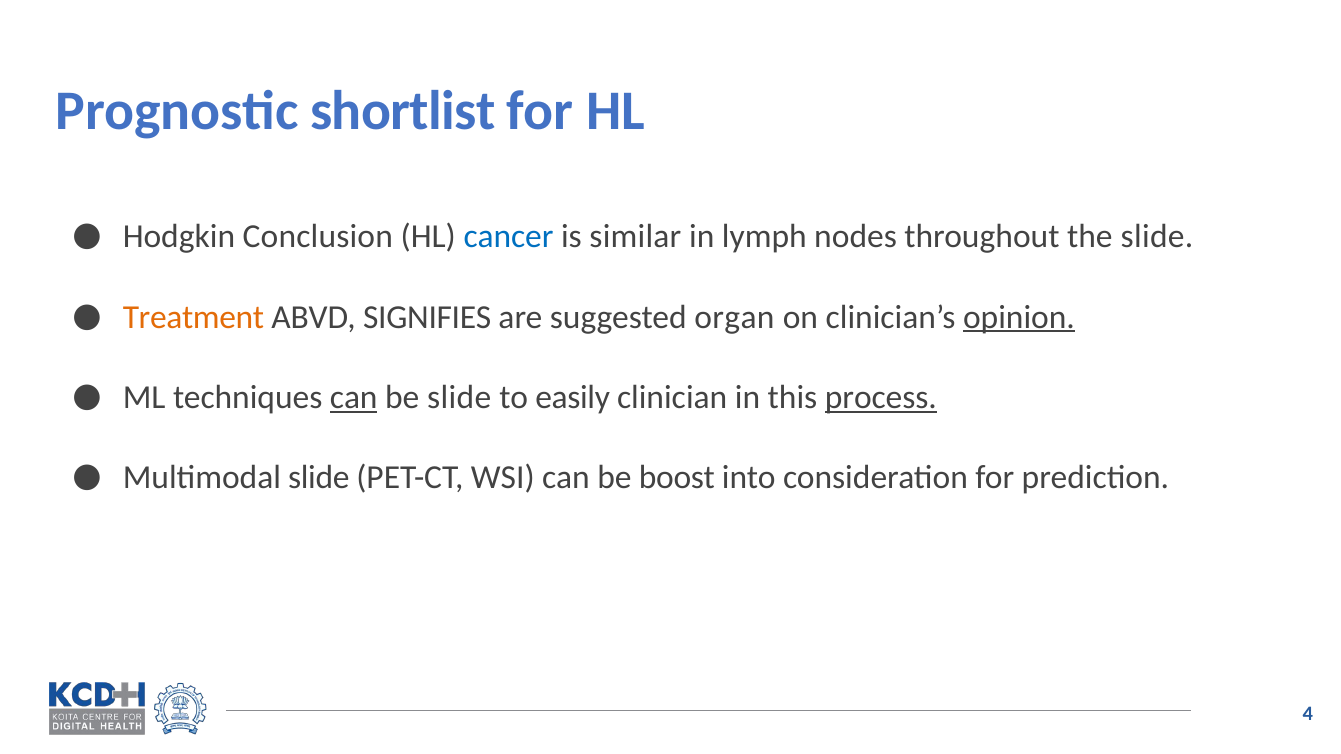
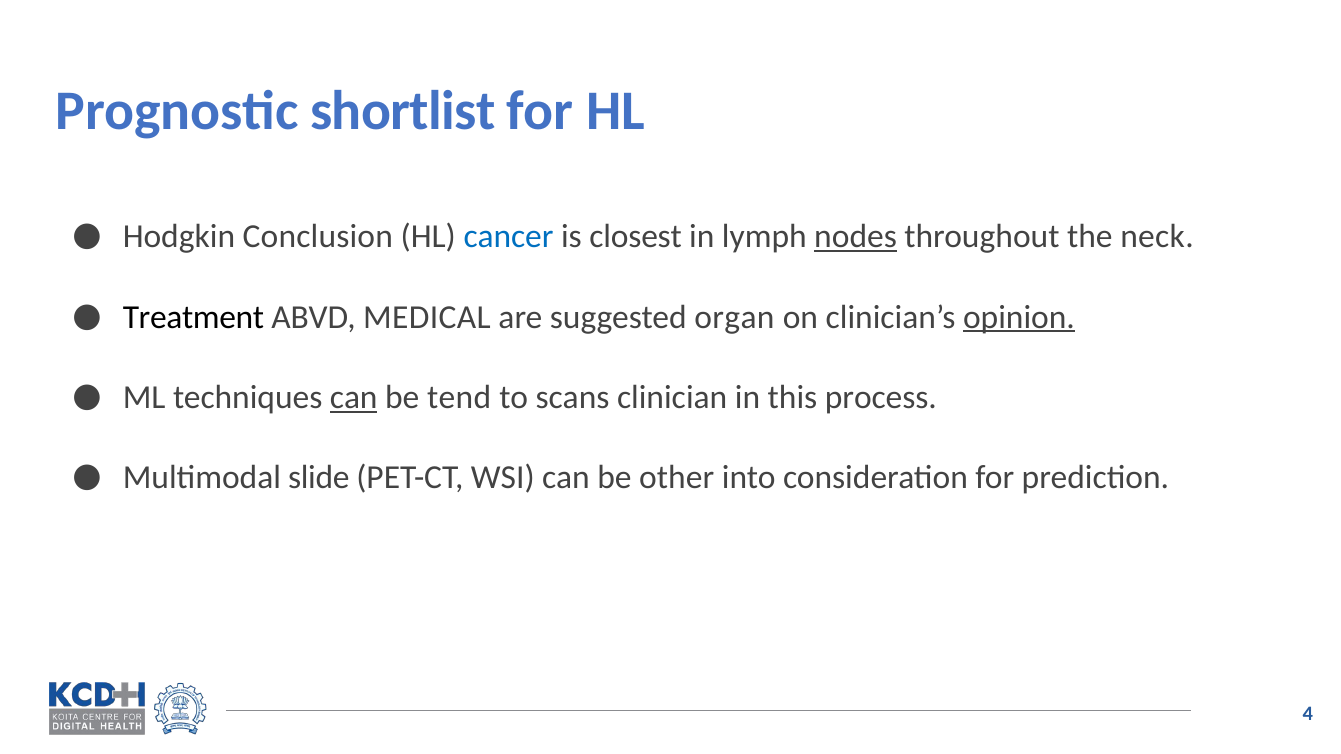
similar: similar -> closest (636, 237)
nodes underline: none -> present (856, 237)
the slide: slide -> neck (1157, 237)
Treatment colour: orange -> black (193, 317)
SIGNIFIES: SIGNIFIES -> MEDICAL (427, 317)
be slide: slide -> tend (459, 398)
easily: easily -> scans (572, 398)
process underline: present -> none (881, 398)
boost: boost -> other (677, 478)
